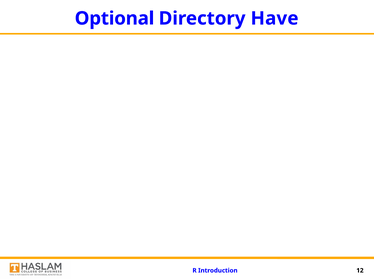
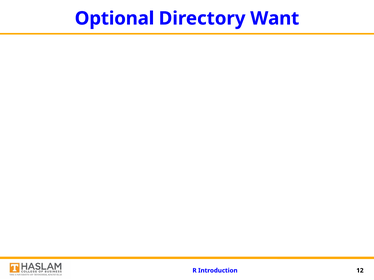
Have: Have -> Want (275, 18)
